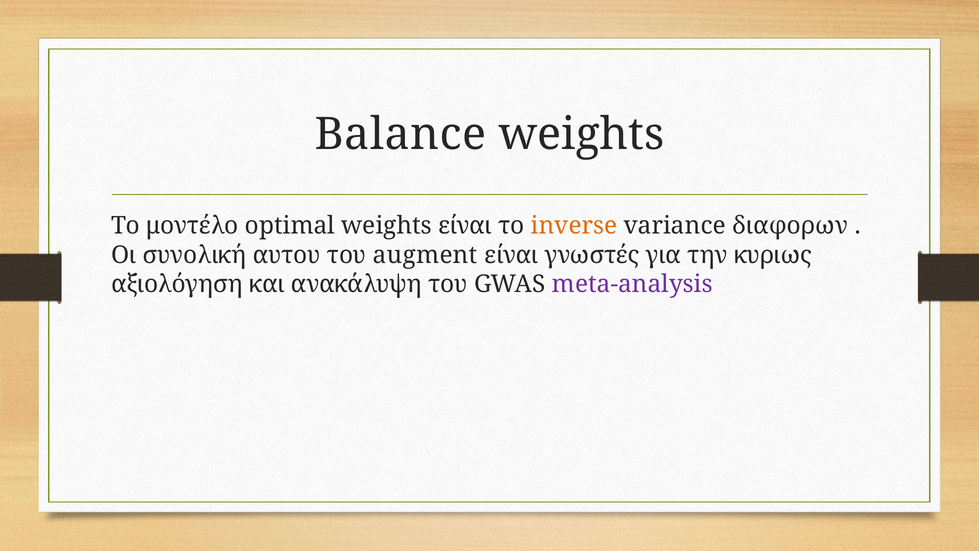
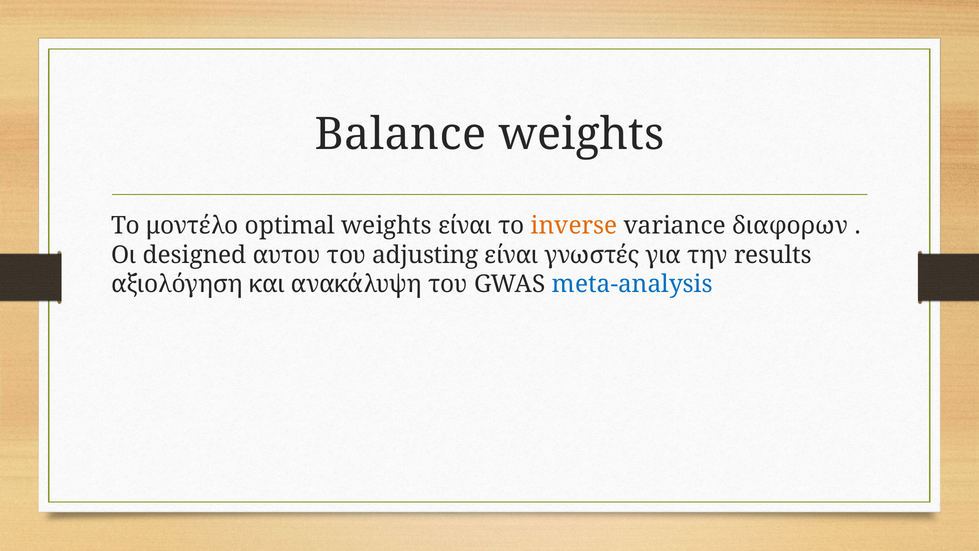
συνολική: συνολική -> designed (195, 255)
augment: augment -> adjusting (425, 255)
κυριως: κυριως -> results (773, 255)
meta-analysis colour: purple -> blue (632, 284)
